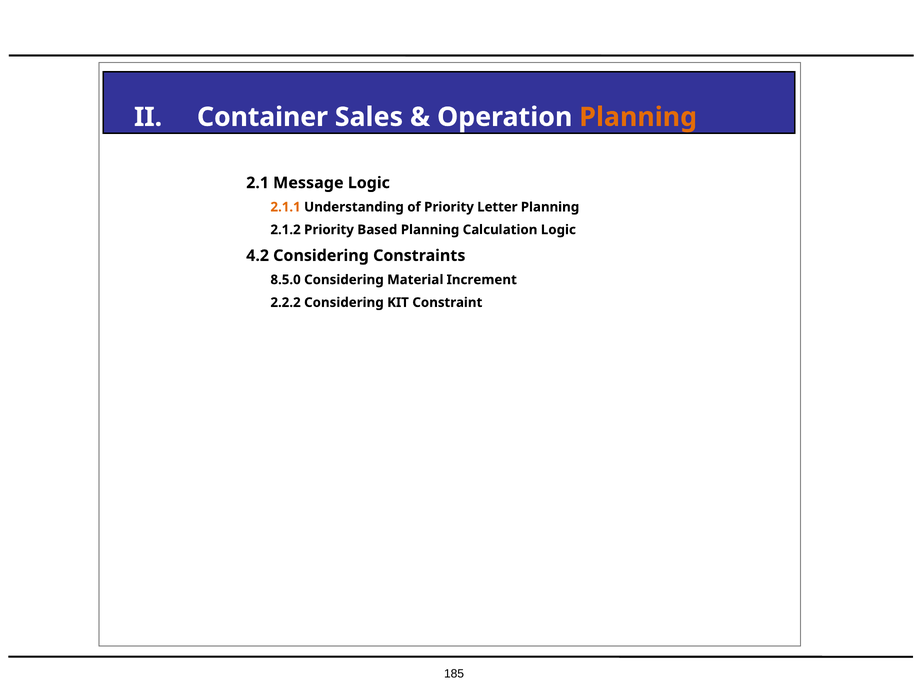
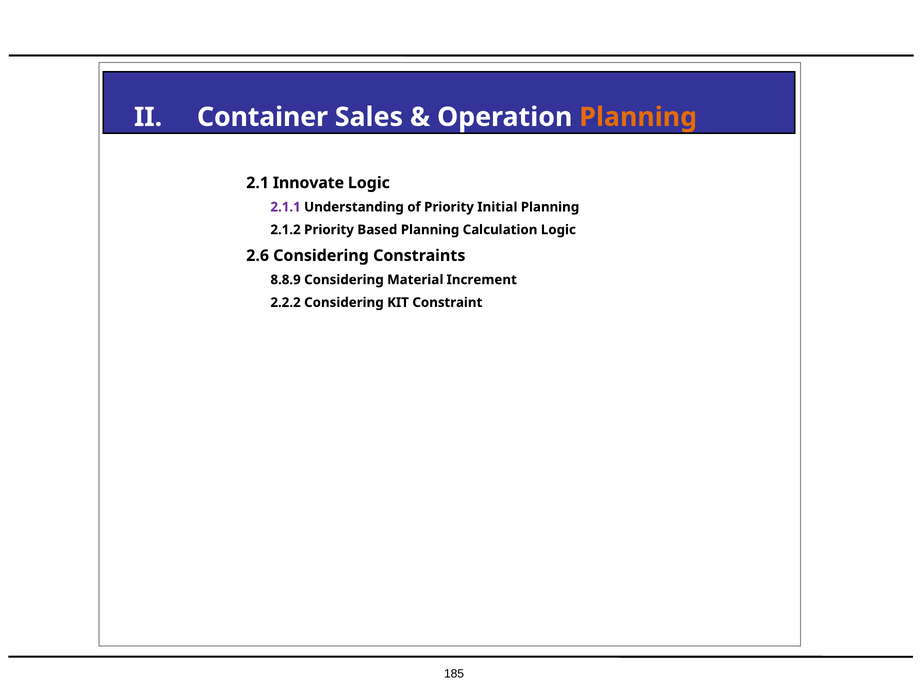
Message: Message -> Innovate (308, 183)
2.1.1 colour: orange -> purple (286, 207)
Letter: Letter -> Initial (497, 207)
4.2: 4.2 -> 2.6 (258, 256)
8.5.0: 8.5.0 -> 8.8.9 (286, 280)
